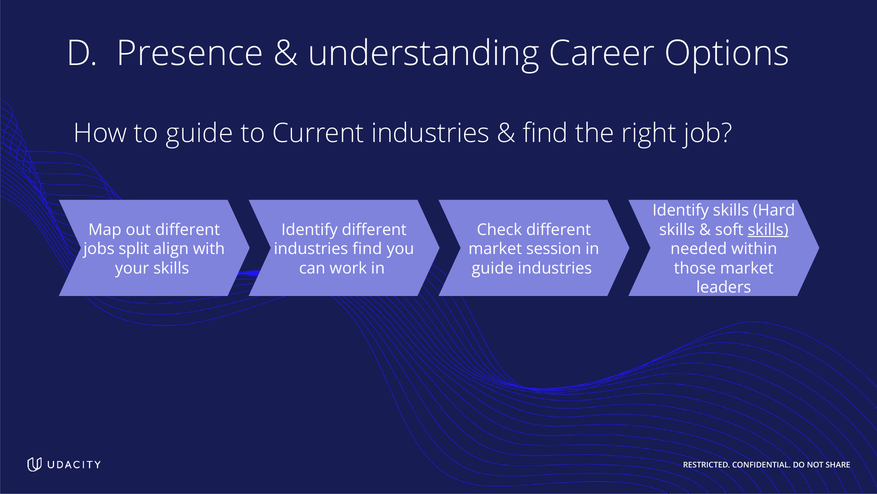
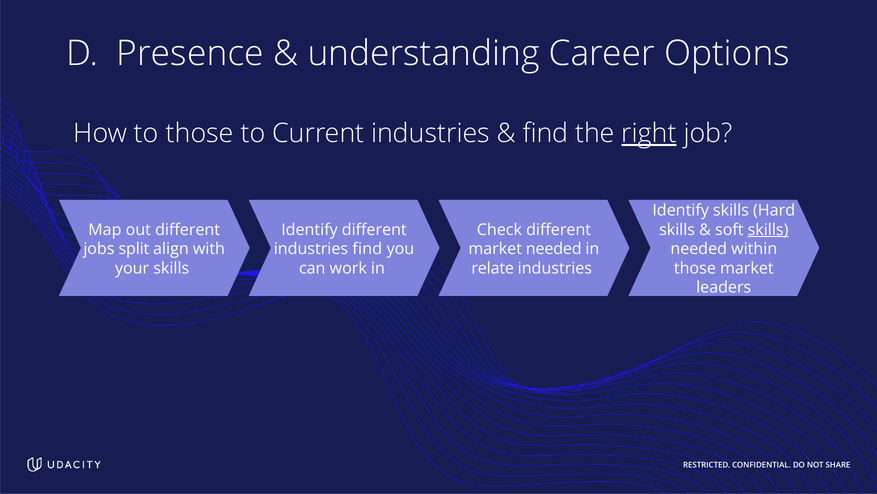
to guide: guide -> those (200, 133)
right underline: none -> present (649, 133)
market session: session -> needed (554, 249)
guide: guide -> relate (493, 268)
